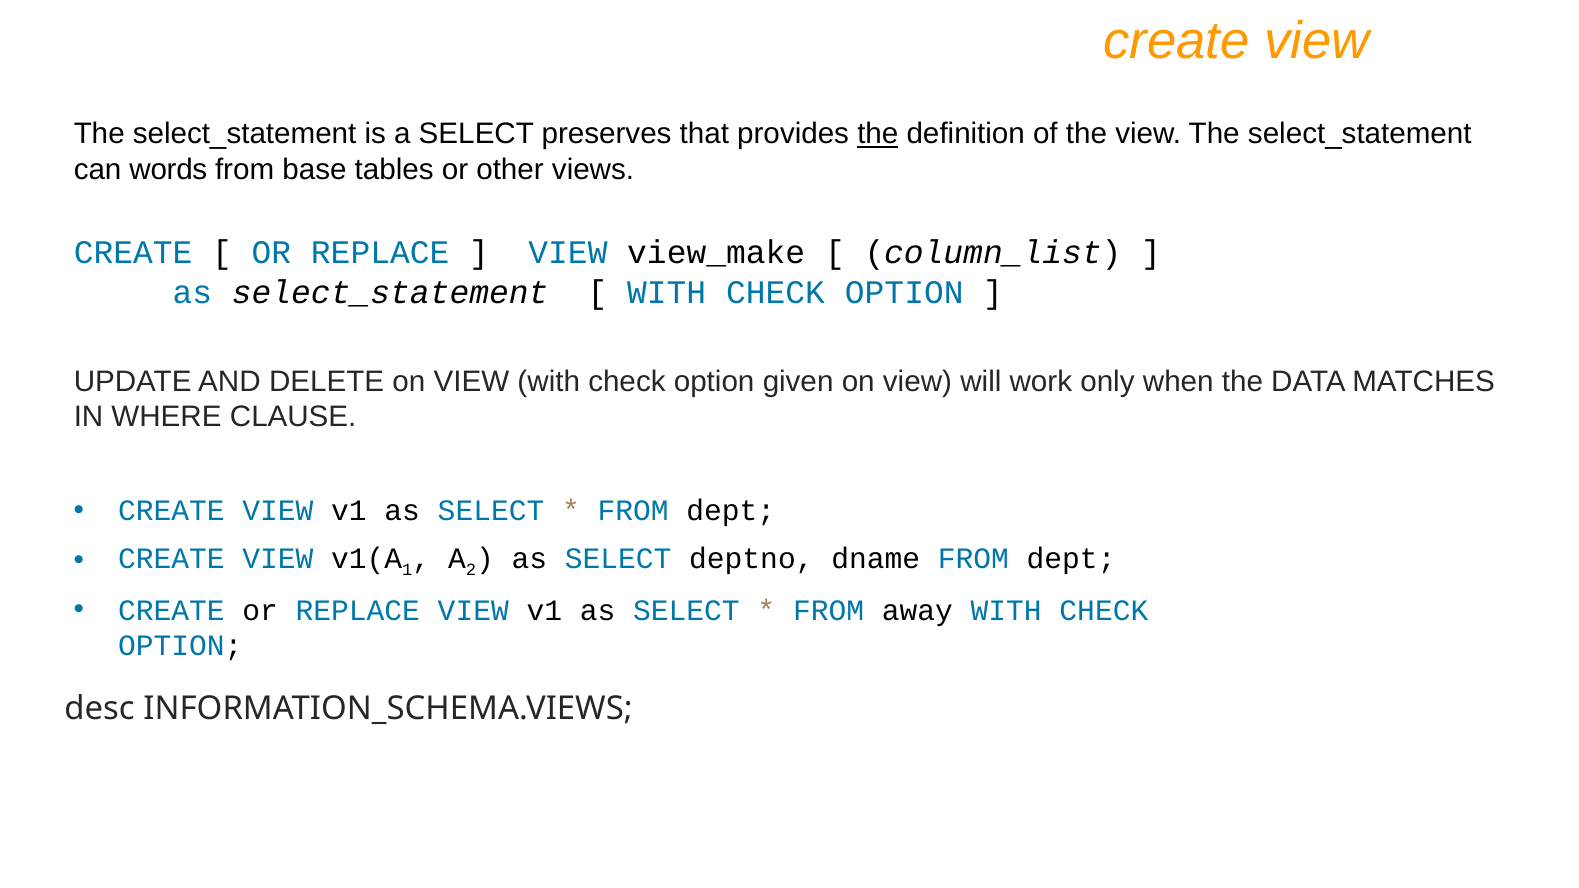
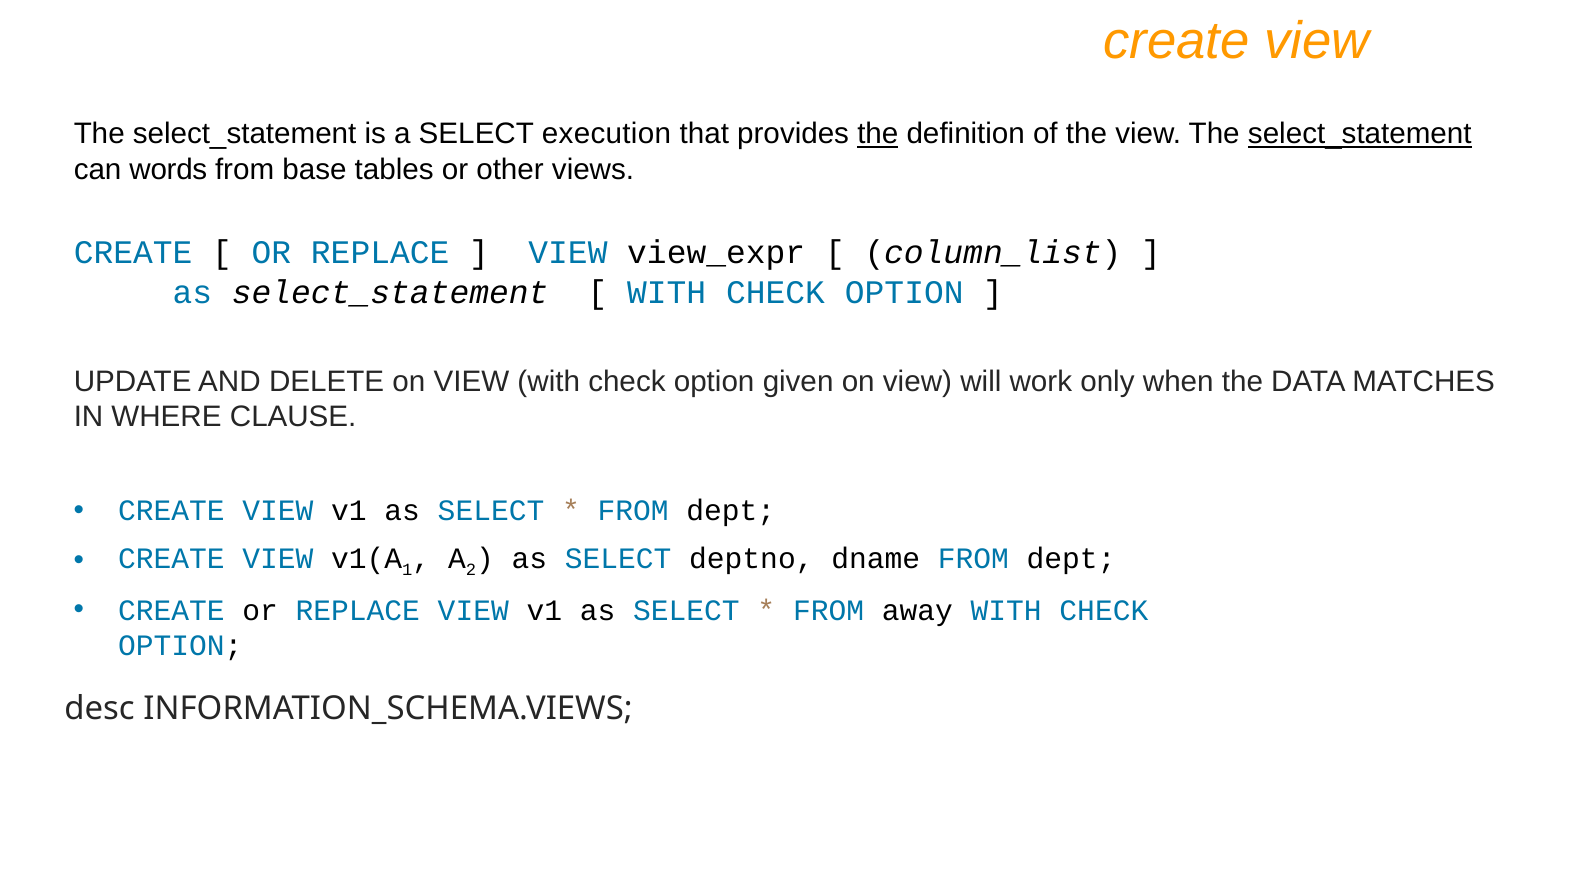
preserves: preserves -> execution (606, 134)
select_statement underline: none -> present (1360, 134)
view_make: view_make -> view_expr (716, 253)
